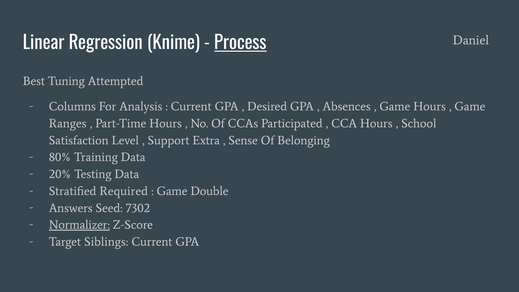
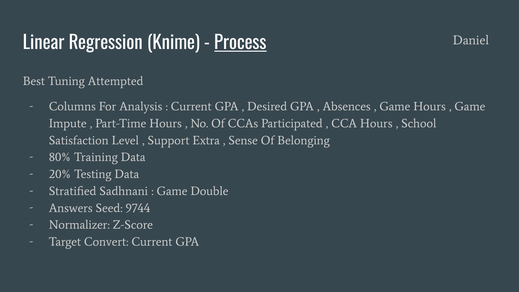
Ranges: Ranges -> Impute (68, 123)
Required: Required -> Sadhnani (124, 191)
7302: 7302 -> 9744 (138, 208)
Normalizer underline: present -> none (79, 225)
Siblings: Siblings -> Convert (106, 242)
